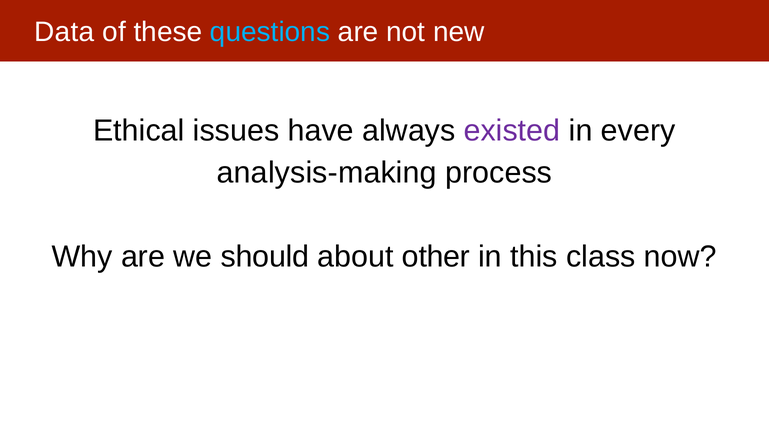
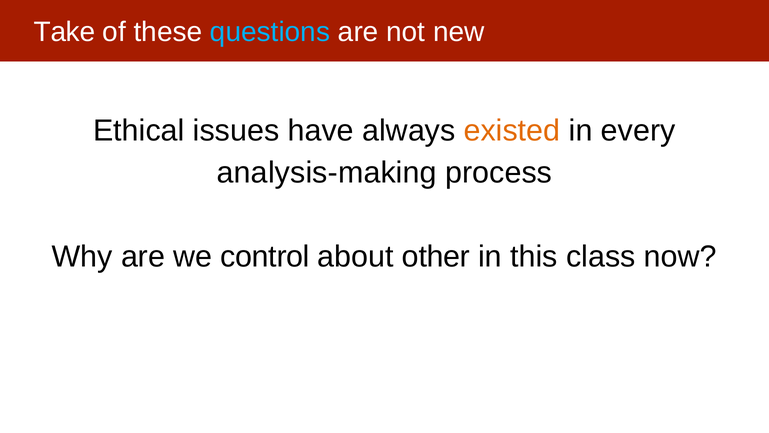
Data: Data -> Take (64, 32)
existed colour: purple -> orange (512, 131)
should: should -> control (265, 257)
